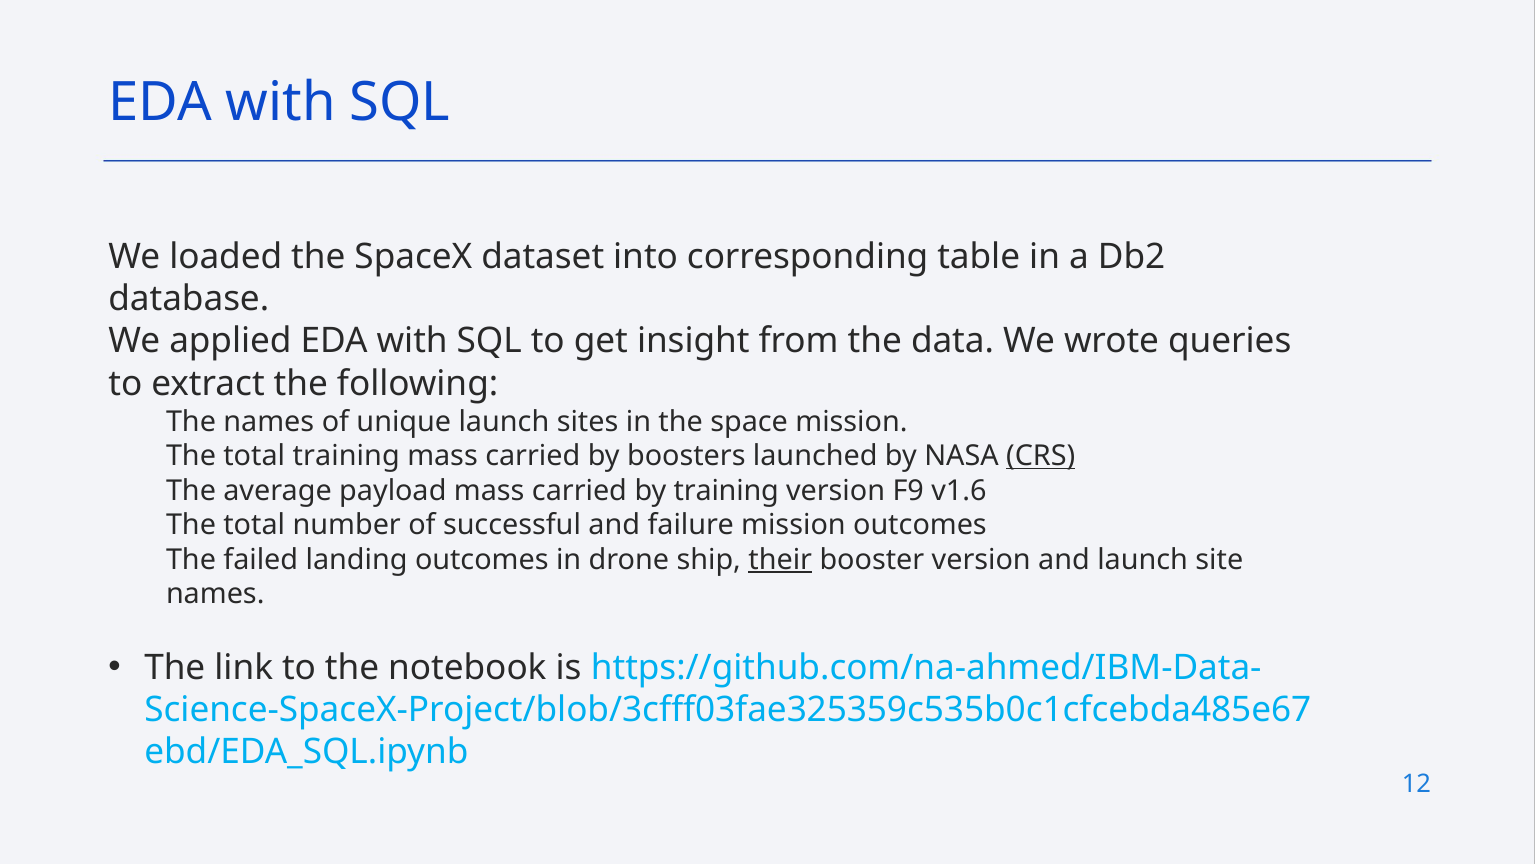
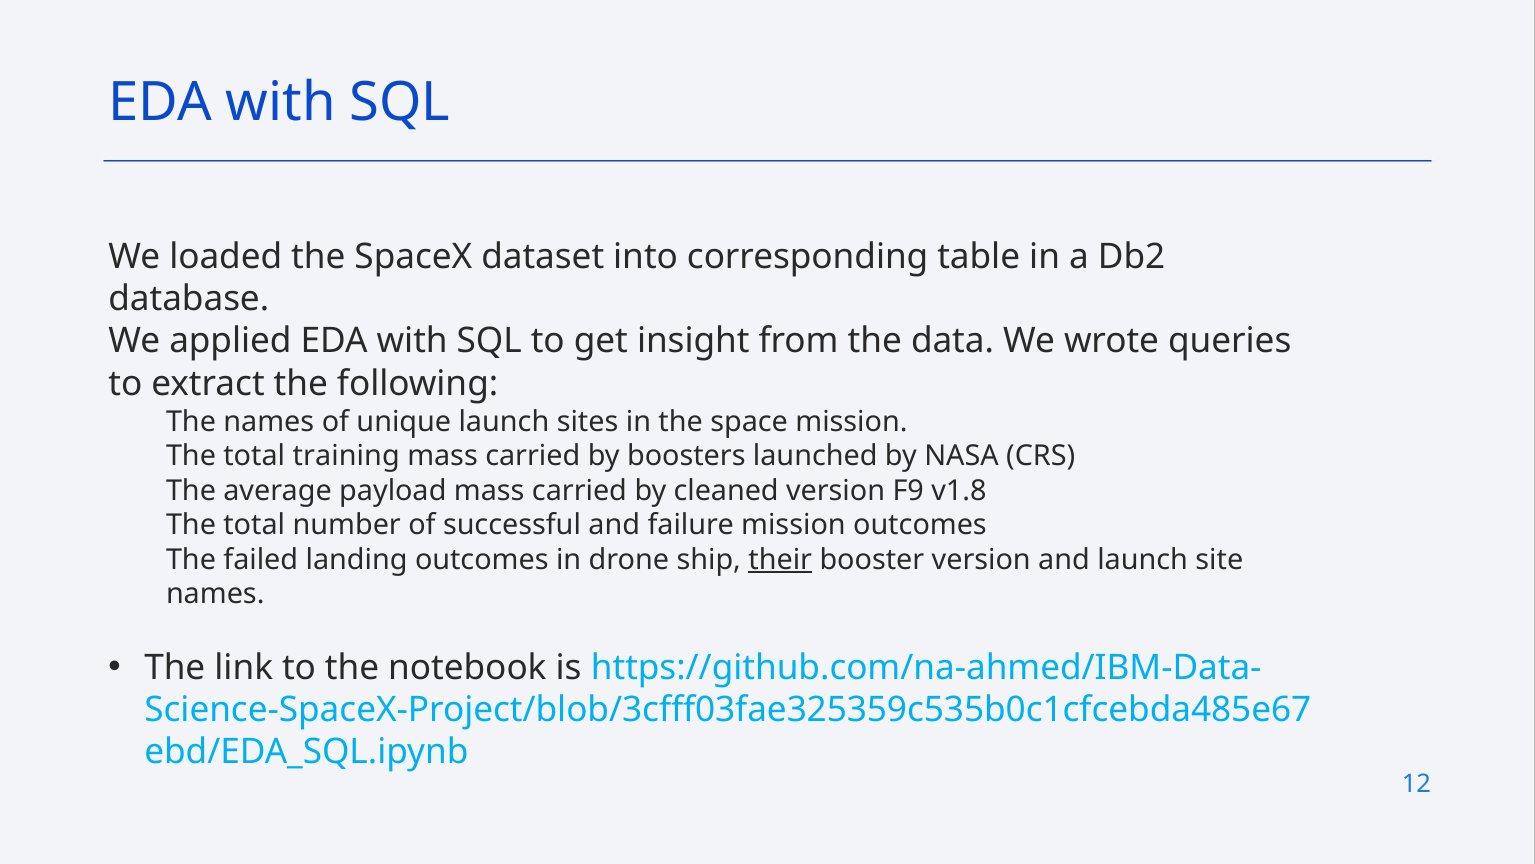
CRS underline: present -> none (1041, 456)
by training: training -> cleaned (726, 490)
v1.6: v1.6 -> v1.8 (959, 490)
